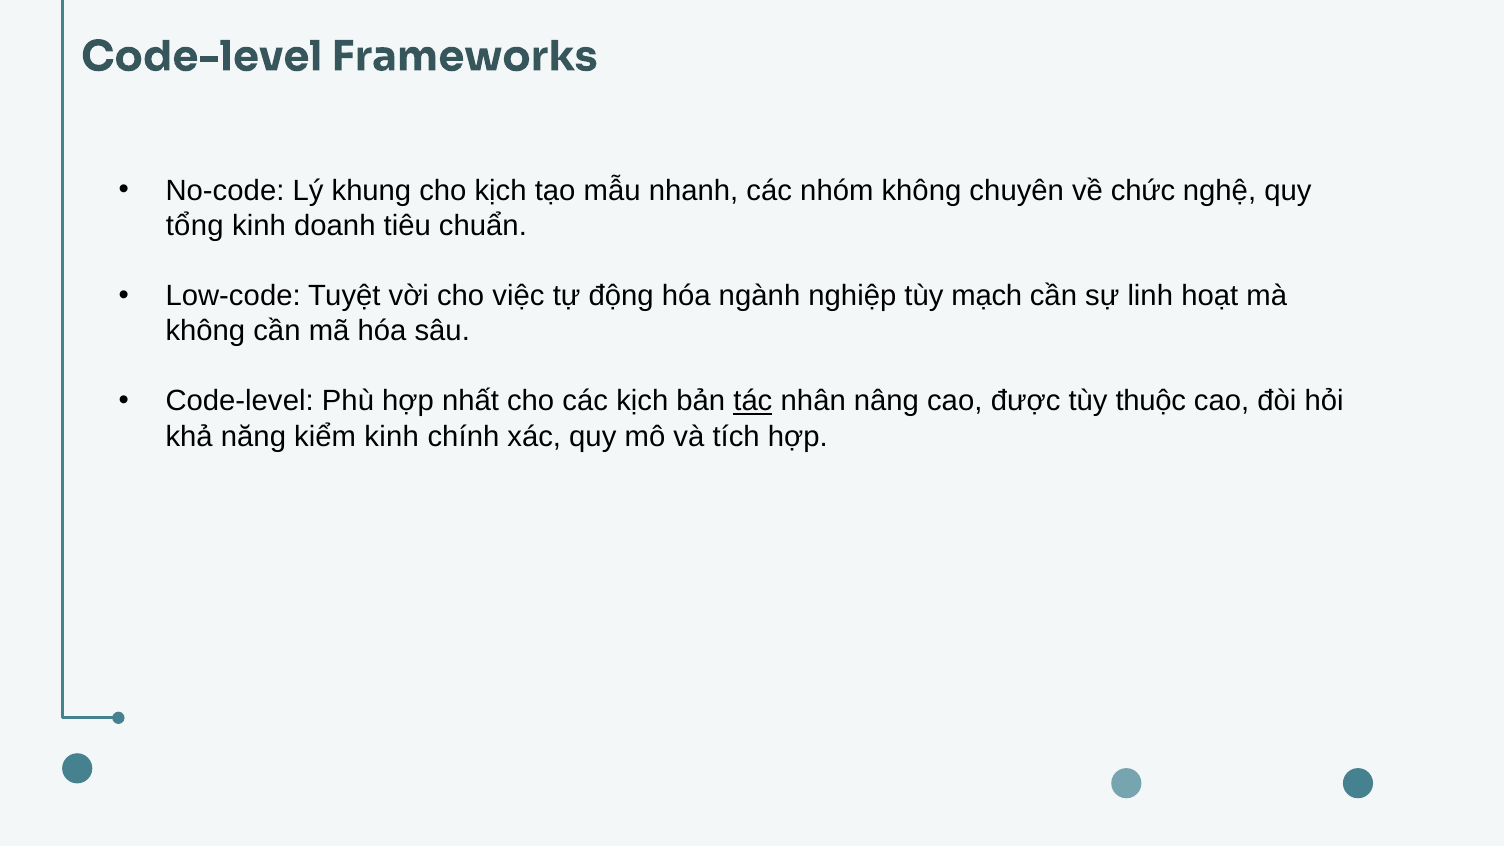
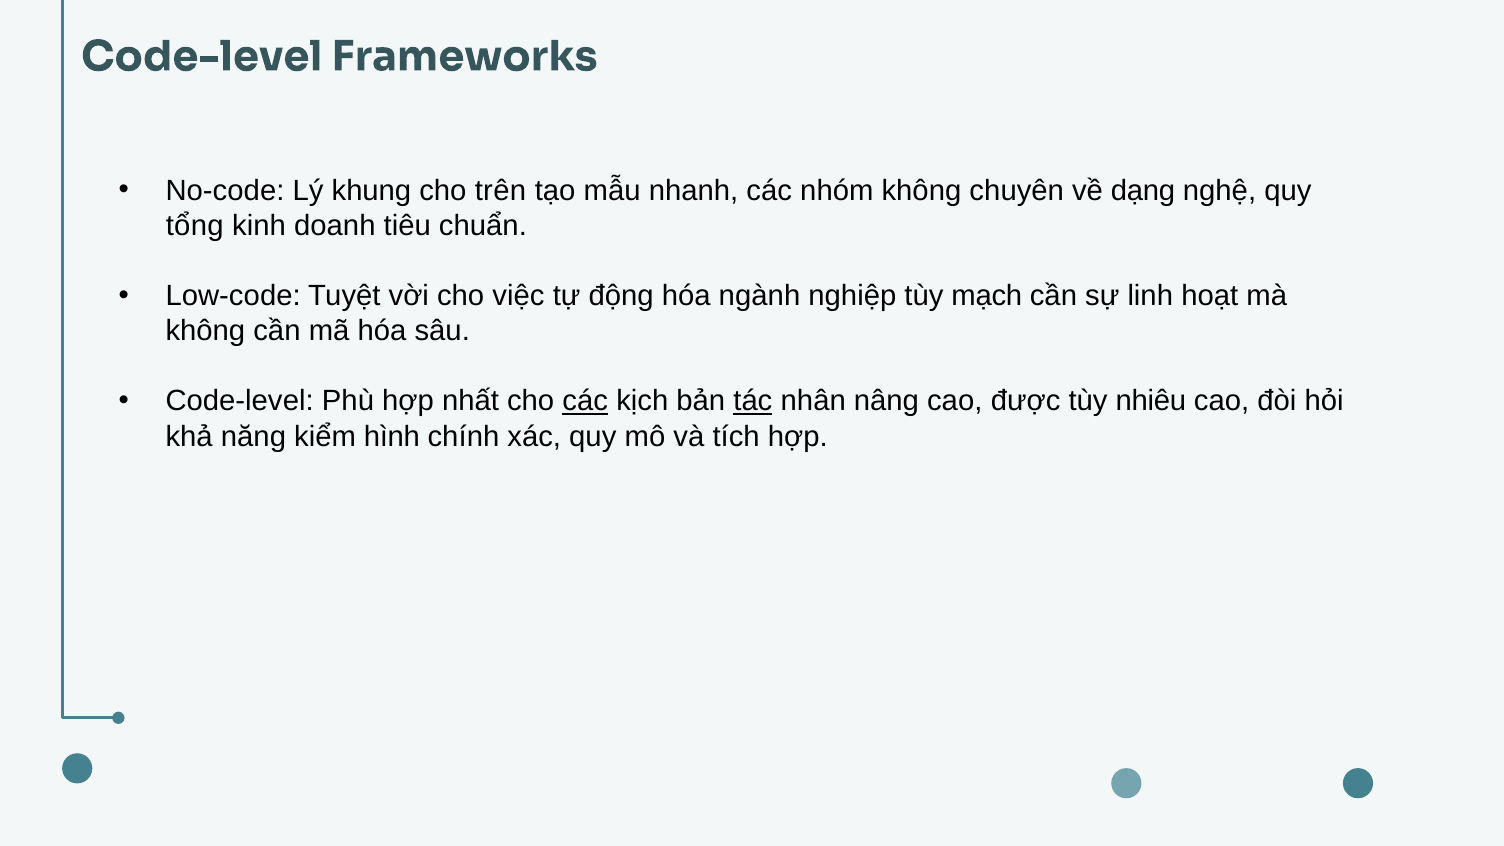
cho kịch: kịch -> trên (500, 191)
chức: chức -> dạng (1143, 191)
các underline: none -> present (585, 401)
thuộc: thuộc -> nhiêu (1151, 401)
kiểm kinh: kinh -> hình (392, 436)
